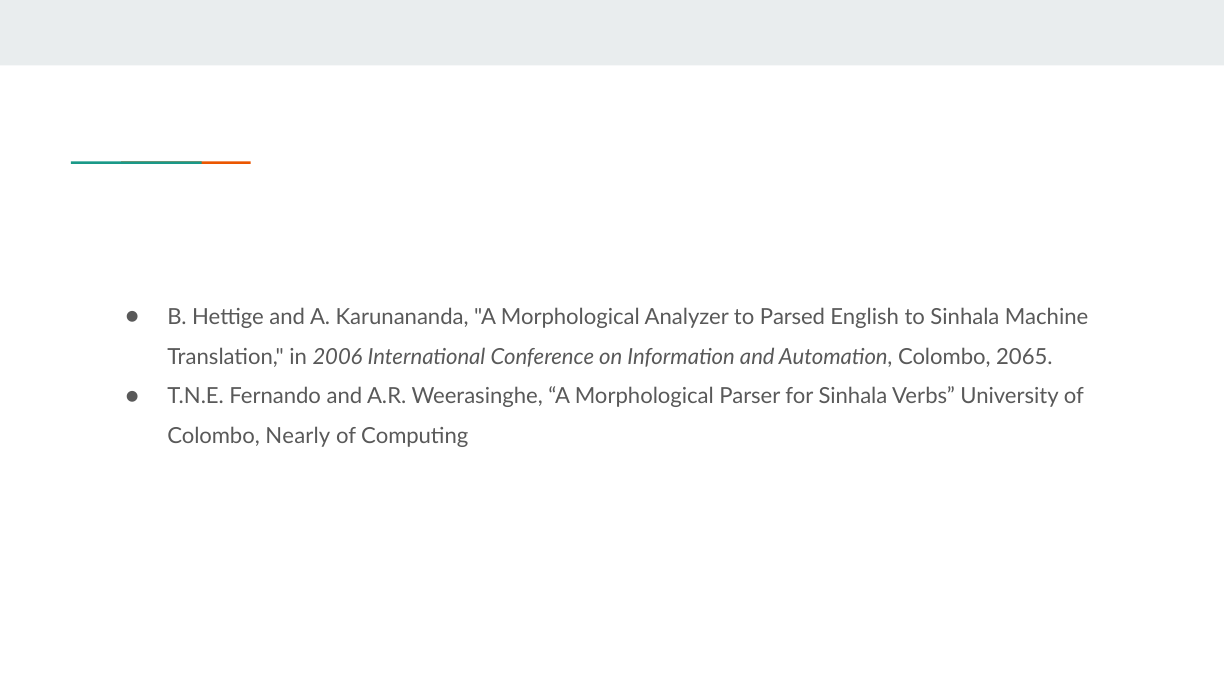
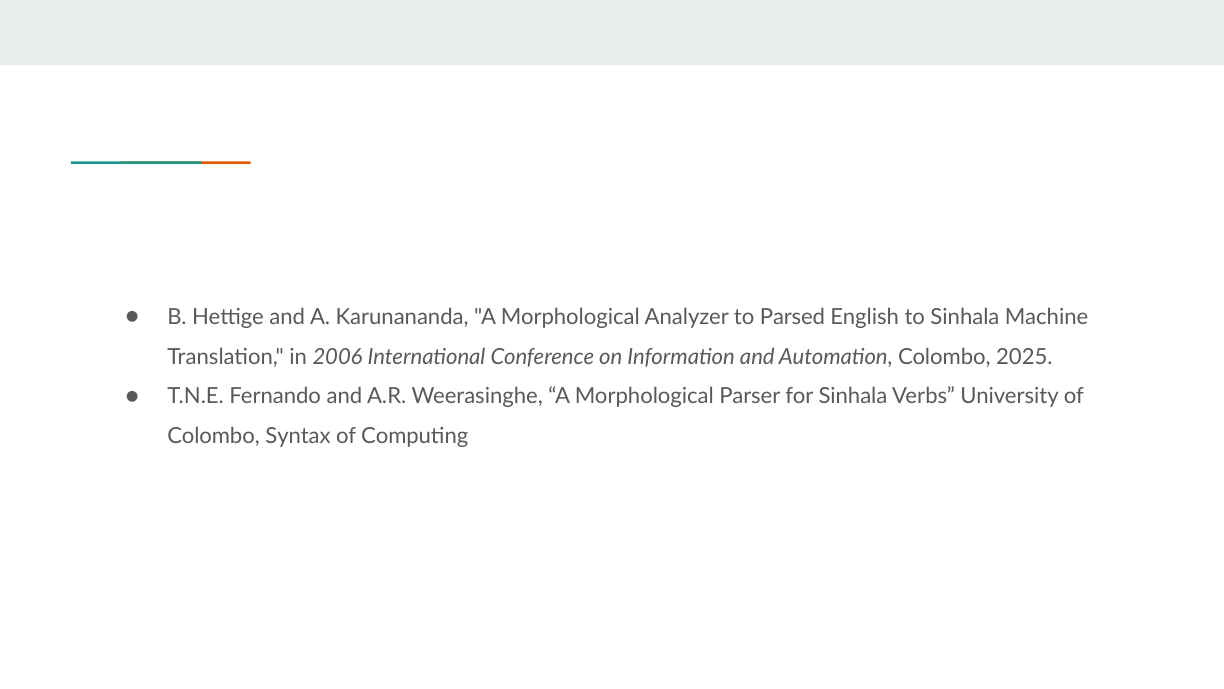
2065: 2065 -> 2025 (1024, 356)
Nearly: Nearly -> Syntax (298, 436)
